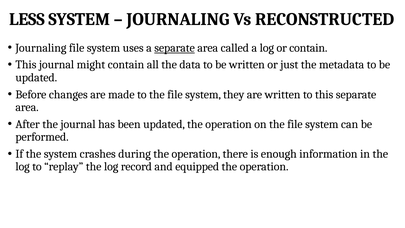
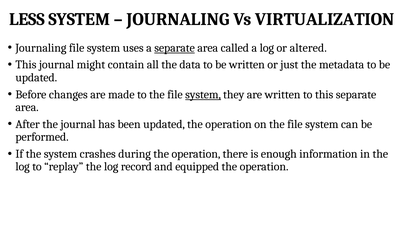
RECONSTRUCTED: RECONSTRUCTED -> VIRTUALIZATION (325, 19)
or contain: contain -> altered (308, 48)
system underline: none -> present (203, 94)
